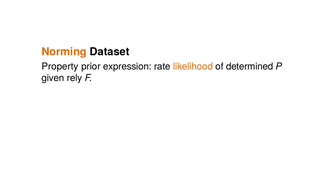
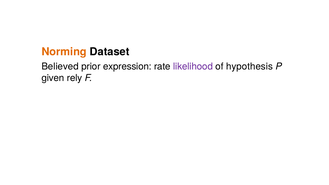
Property: Property -> Believed (60, 67)
likelihood colour: orange -> purple (193, 67)
determined: determined -> hypothesis (249, 67)
